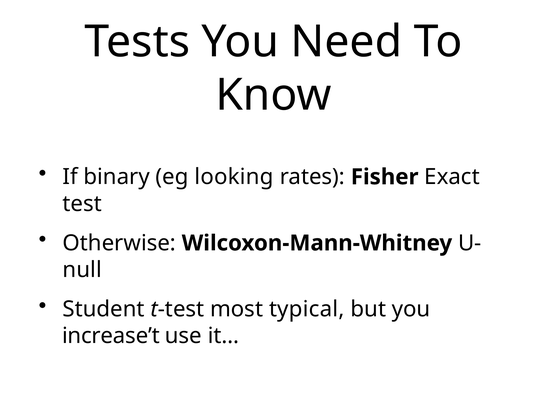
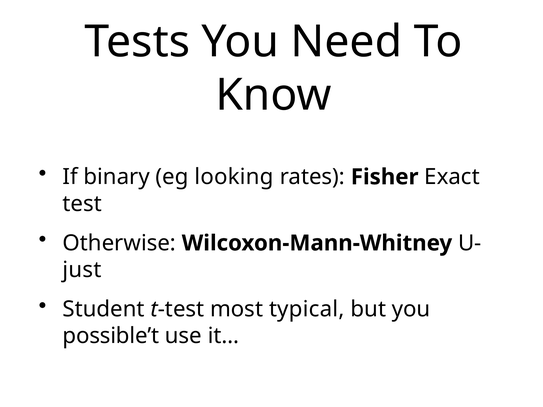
null: null -> just (82, 270)
increase’t: increase’t -> possible’t (111, 336)
